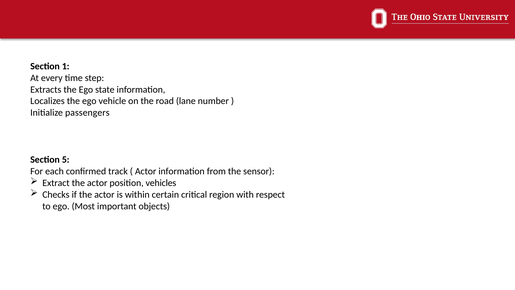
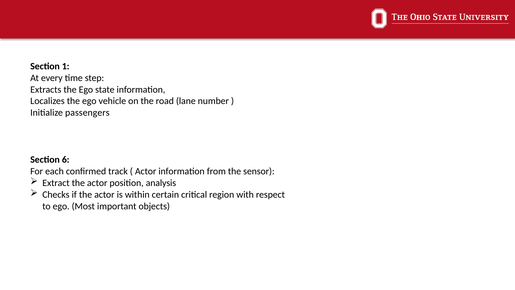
5: 5 -> 6 (66, 160)
vehicles: vehicles -> analysis (161, 183)
